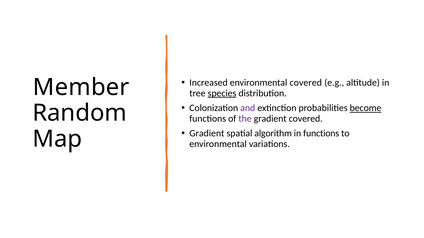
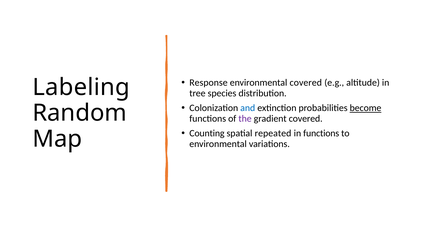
Increased: Increased -> Response (209, 83)
Member: Member -> Labeling (81, 88)
species underline: present -> none (222, 93)
and colour: purple -> blue (248, 108)
Gradient: Gradient -> Counting (207, 134)
algorithm: algorithm -> repeated (273, 134)
